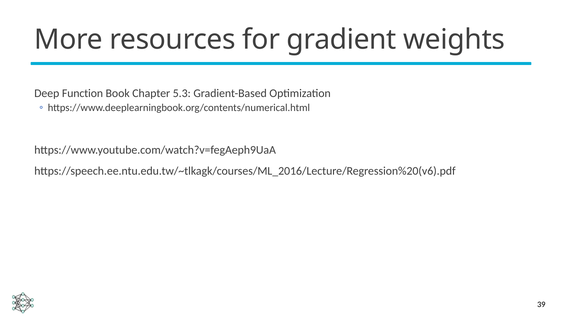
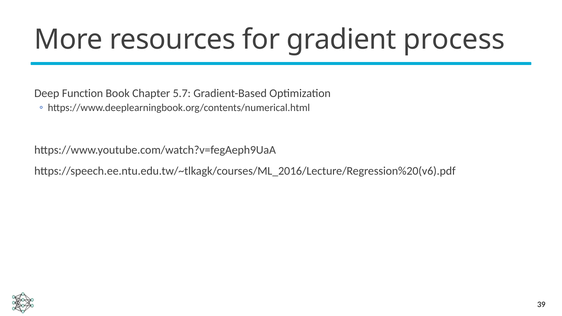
weights: weights -> process (454, 40)
5.3: 5.3 -> 5.7 (182, 93)
